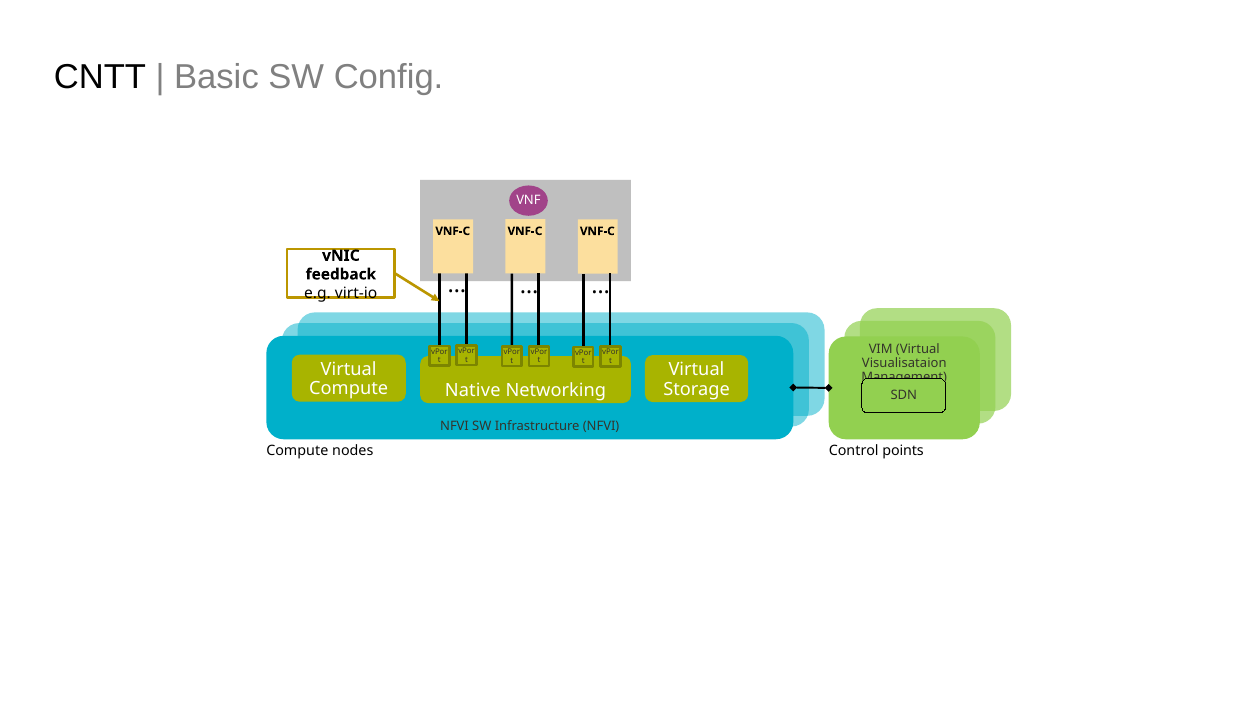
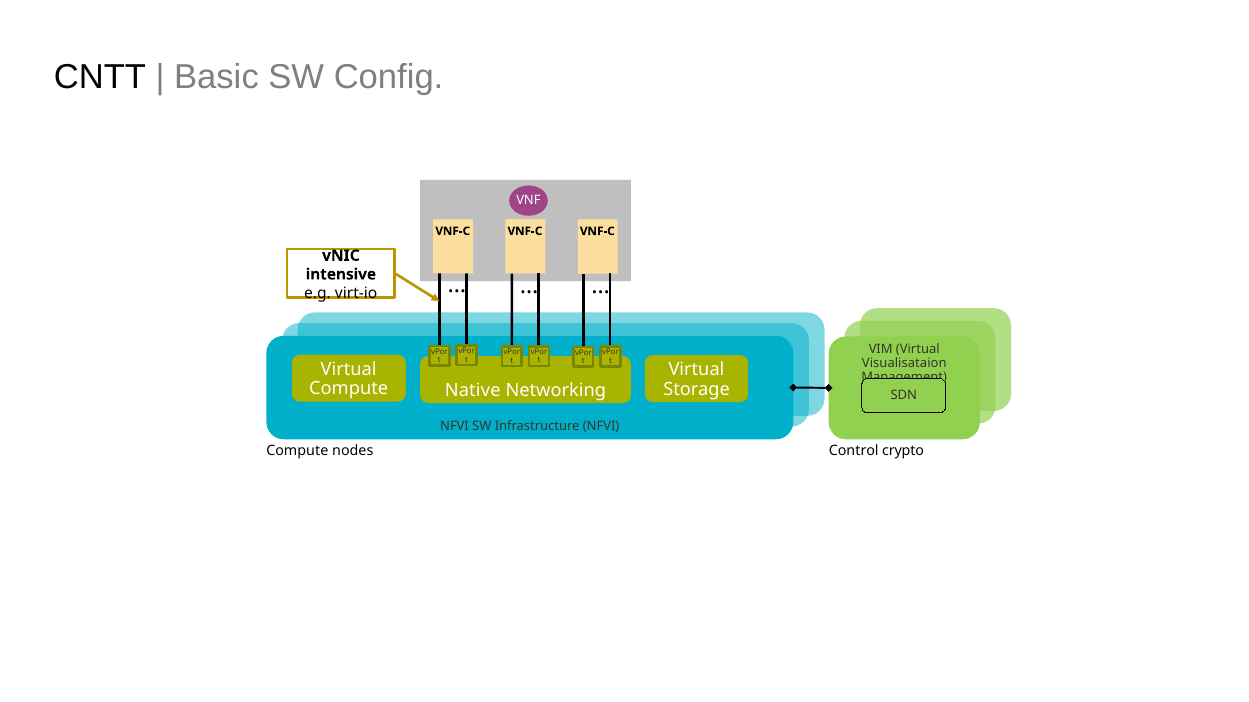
feedback: feedback -> intensive (341, 275)
points: points -> crypto (903, 451)
